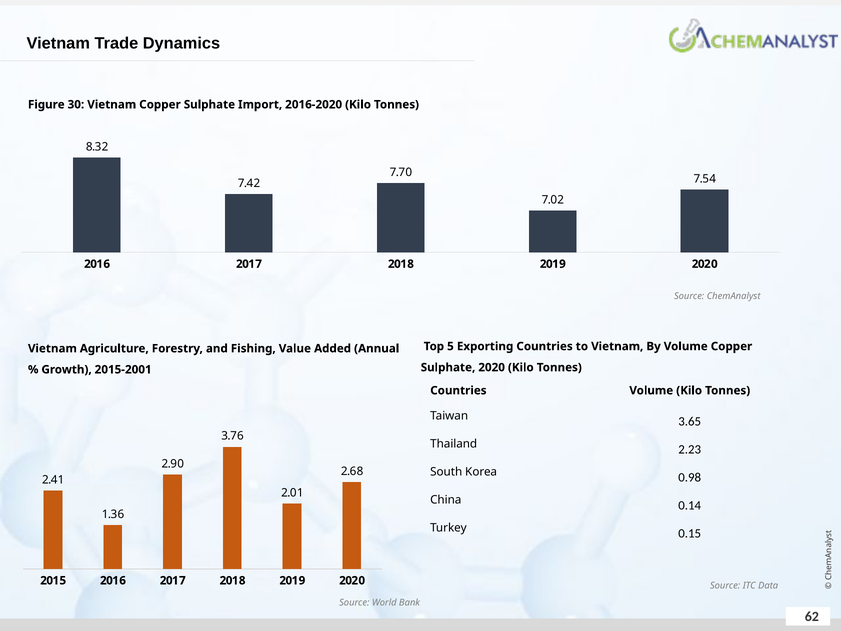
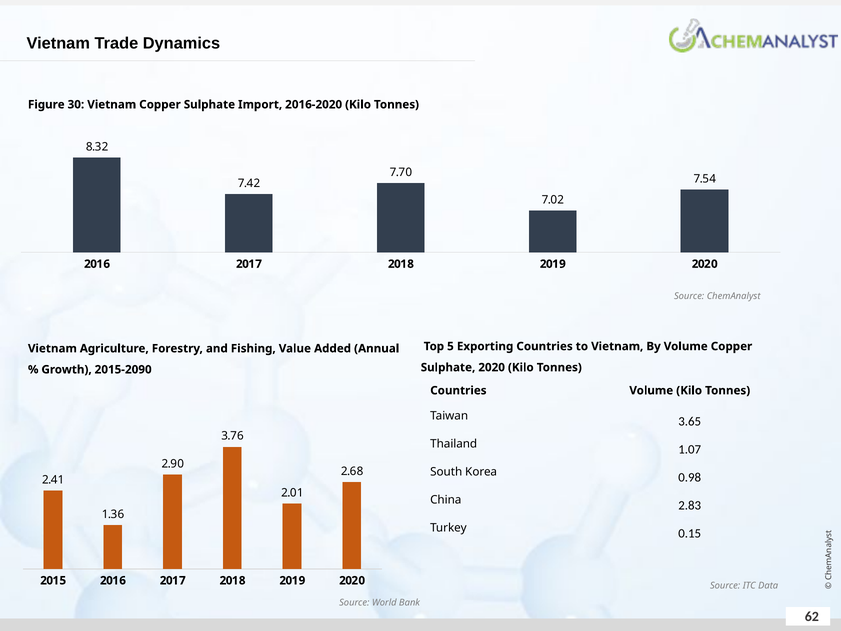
2015-2001: 2015-2001 -> 2015-2090 (123, 369)
2.23: 2.23 -> 1.07 (690, 449)
0.14: 0.14 -> 2.83 (690, 505)
